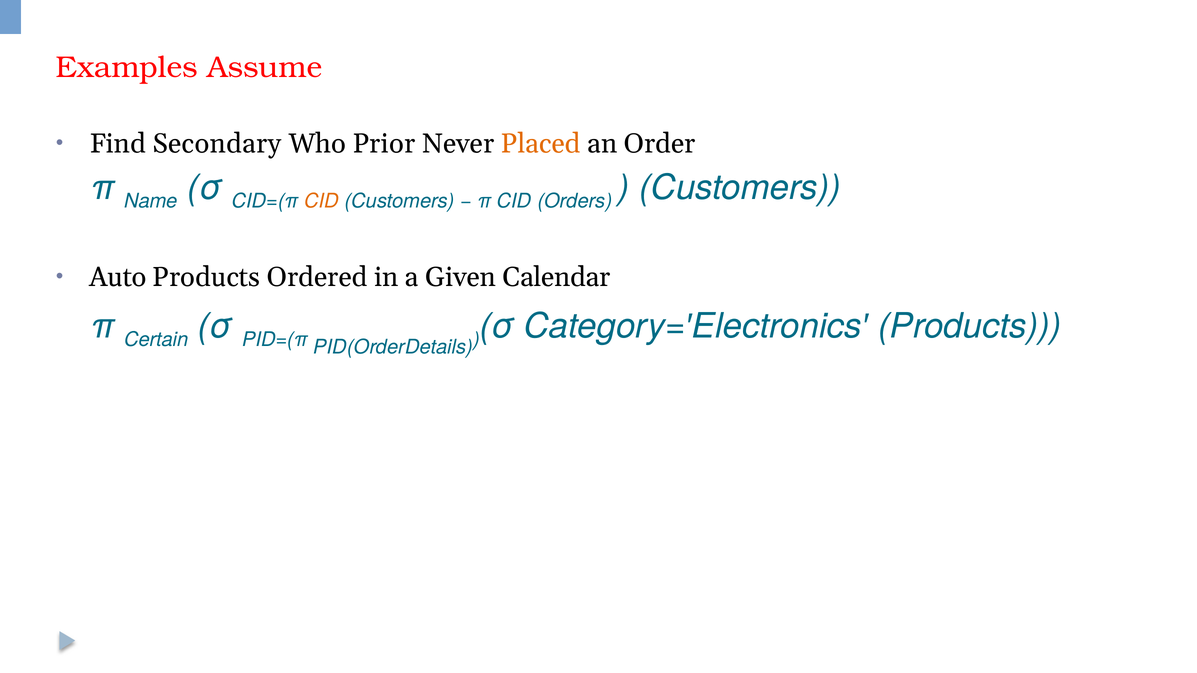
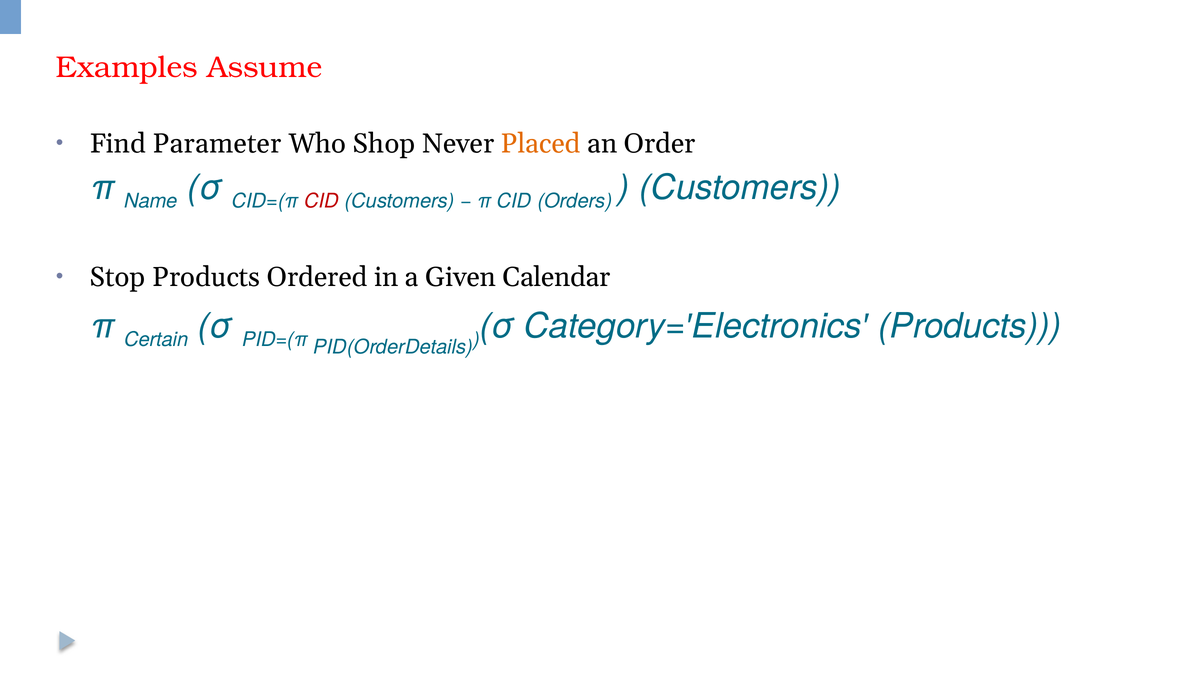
Secondary: Secondary -> Parameter (217, 144)
Prior: Prior -> Shop (384, 144)
CID colour: orange -> red (321, 201)
Auto: Auto -> Stop (118, 277)
